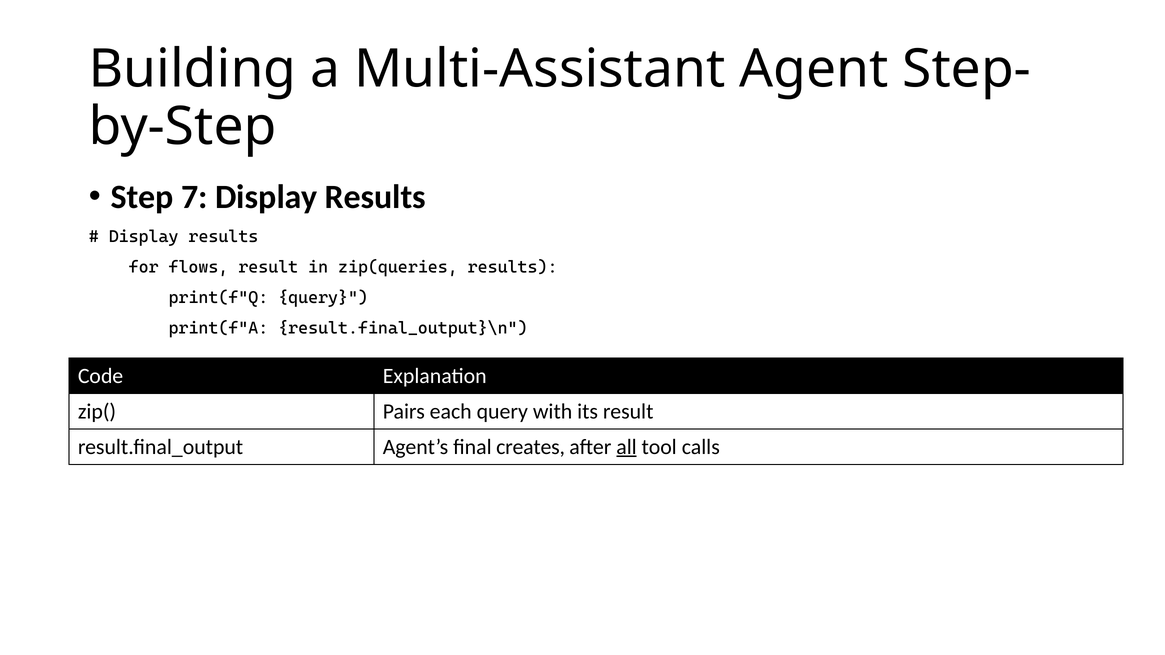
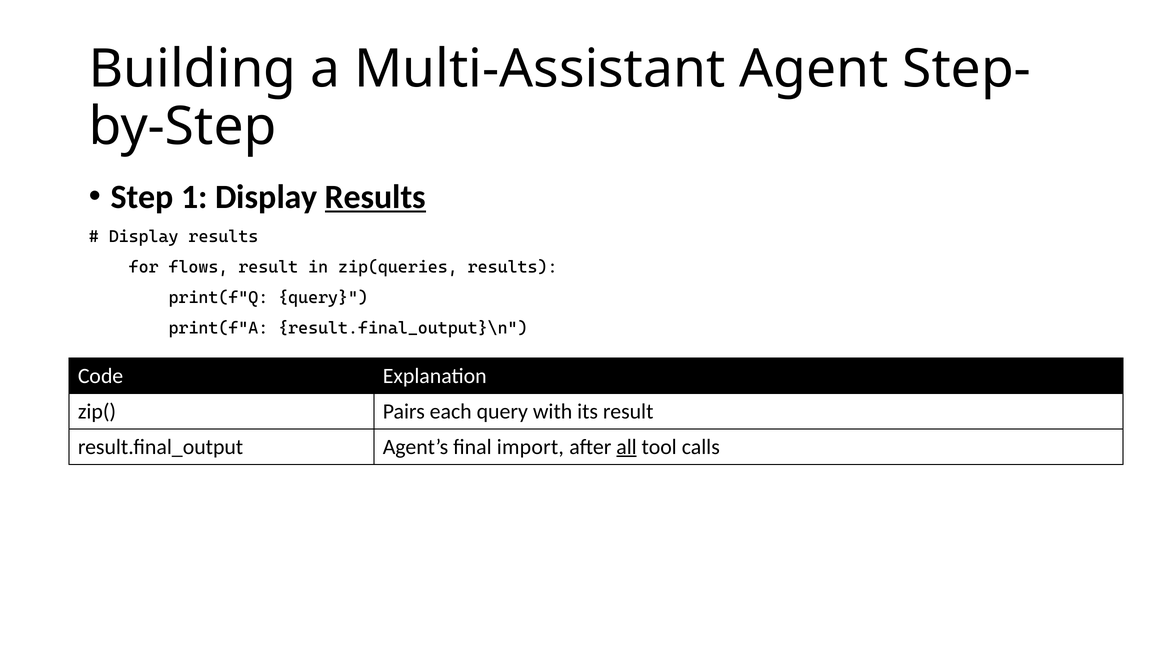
7: 7 -> 1 (194, 197)
Results underline: none -> present (375, 197)
creates: creates -> import (530, 447)
